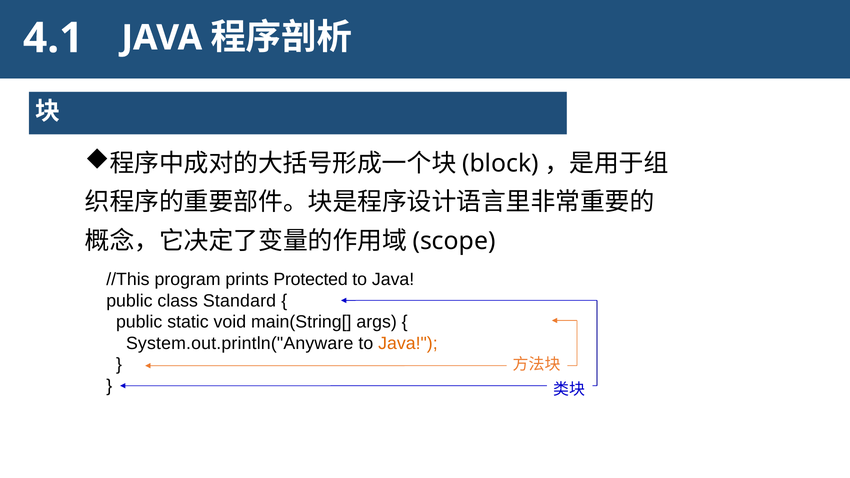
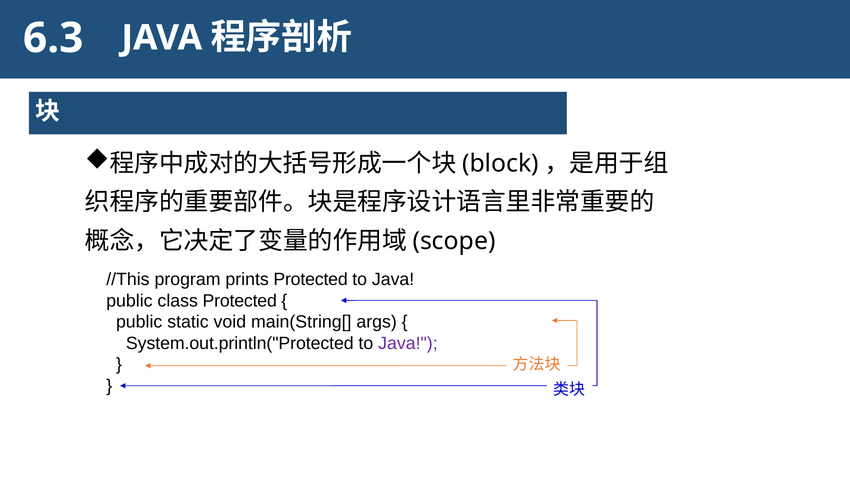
4.1: 4.1 -> 6.3 (53, 38)
class Standard: Standard -> Protected (240, 301)
System.out.println("Anyware: System.out.println("Anyware -> System.out.println("Protected (240, 343)
Java colour: orange -> purple (408, 343)
